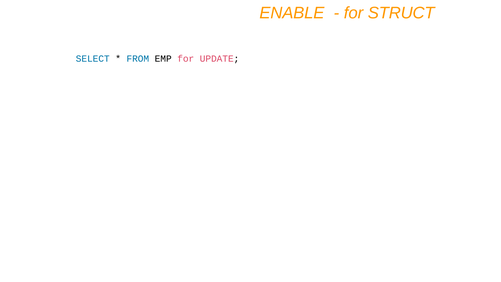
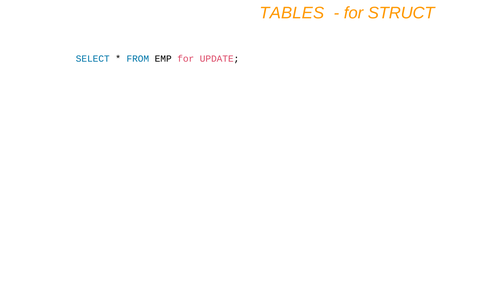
ENABLE: ENABLE -> TABLES (292, 13)
